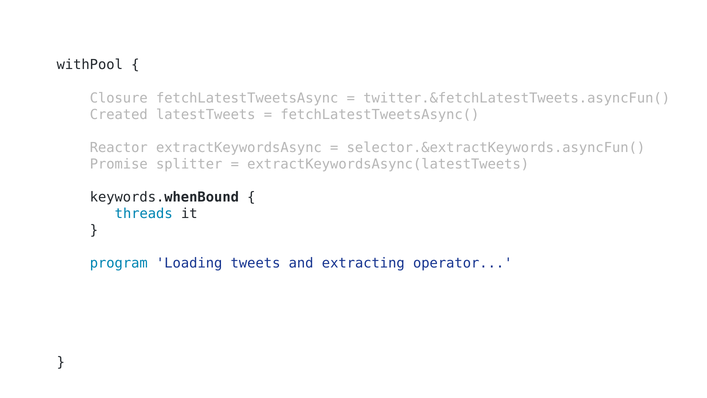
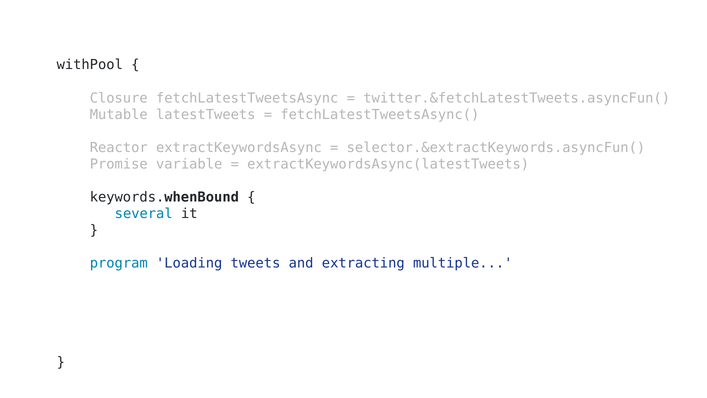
Created: Created -> Mutable (119, 114)
splitter: splitter -> variable (189, 164)
threads: threads -> several (144, 213)
operator: operator -> multiple (463, 263)
